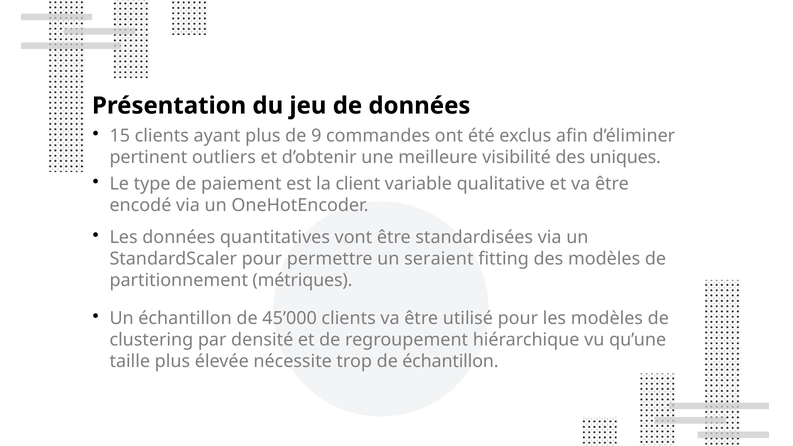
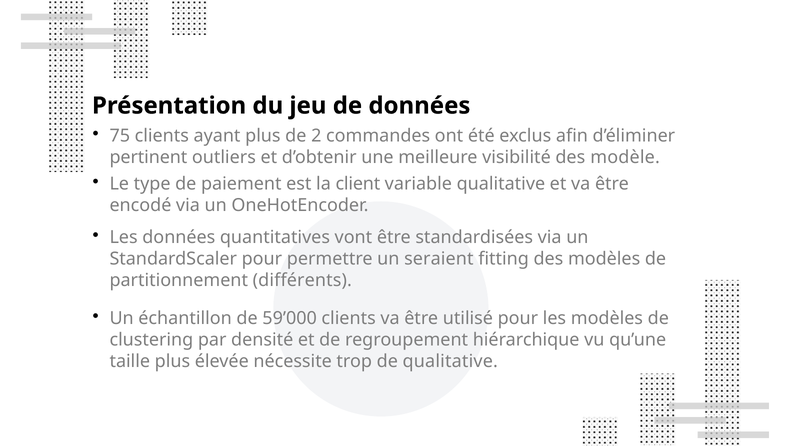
15: 15 -> 75 (120, 136)
9: 9 -> 2 (316, 136)
uniques: uniques -> modèle (625, 157)
métriques: métriques -> différents (302, 280)
45’000: 45’000 -> 59’000 (290, 318)
de échantillon: échantillon -> qualitative (450, 361)
